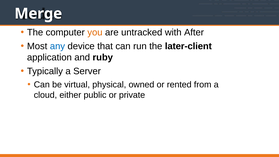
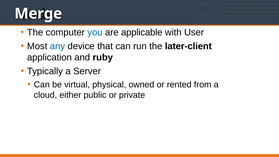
you colour: orange -> blue (95, 32)
untracked: untracked -> applicable (142, 32)
After: After -> User (194, 32)
